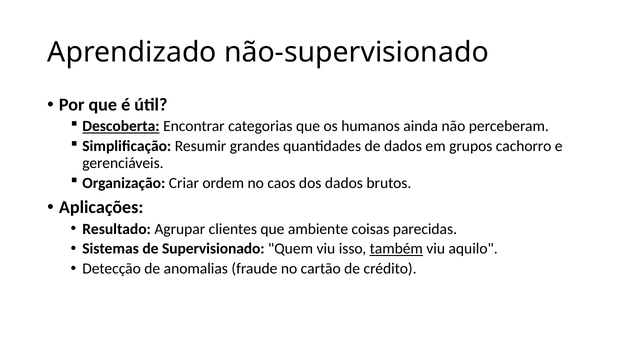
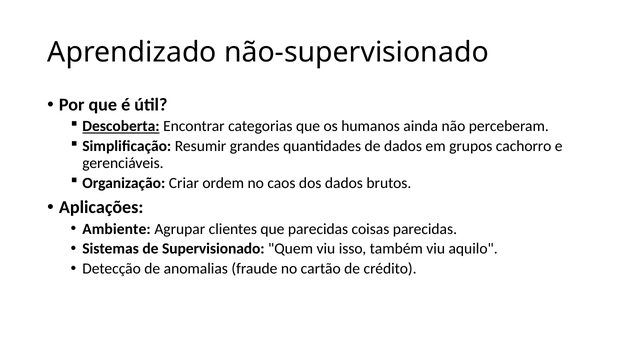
Resultado: Resultado -> Ambiente (117, 229)
que ambiente: ambiente -> parecidas (318, 229)
também underline: present -> none (396, 249)
